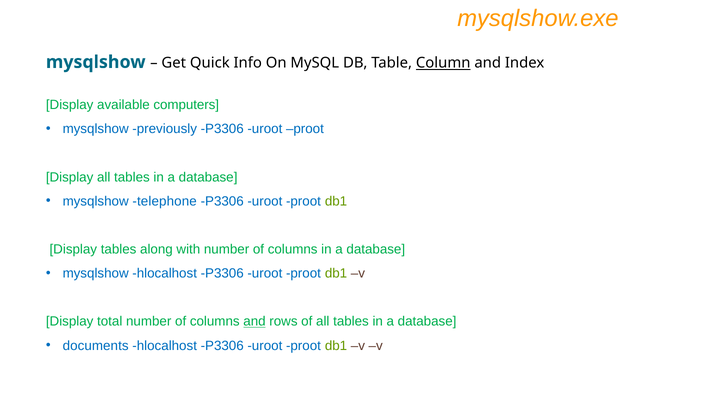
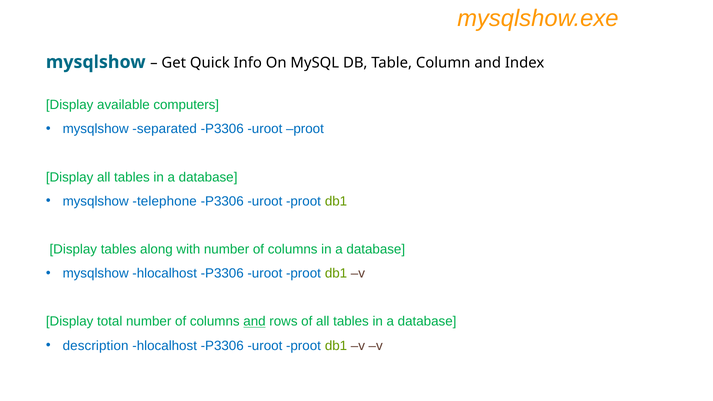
Column underline: present -> none (443, 63)
previously: previously -> separated (165, 129)
documents: documents -> description (96, 346)
